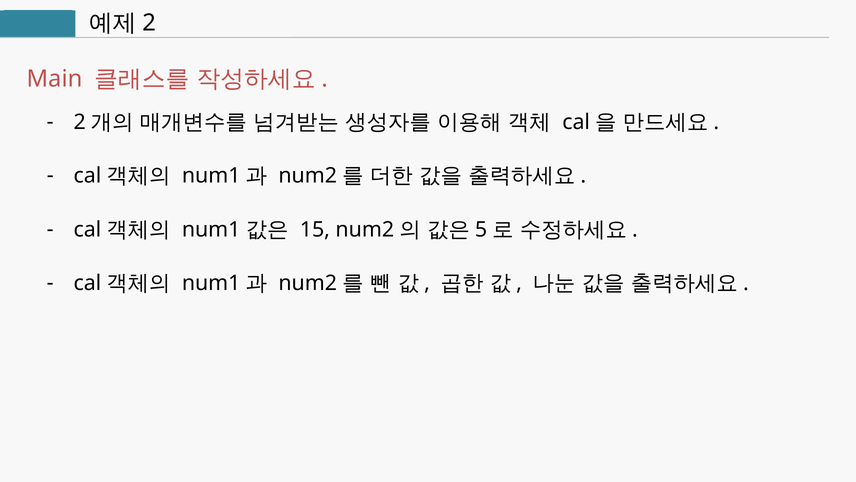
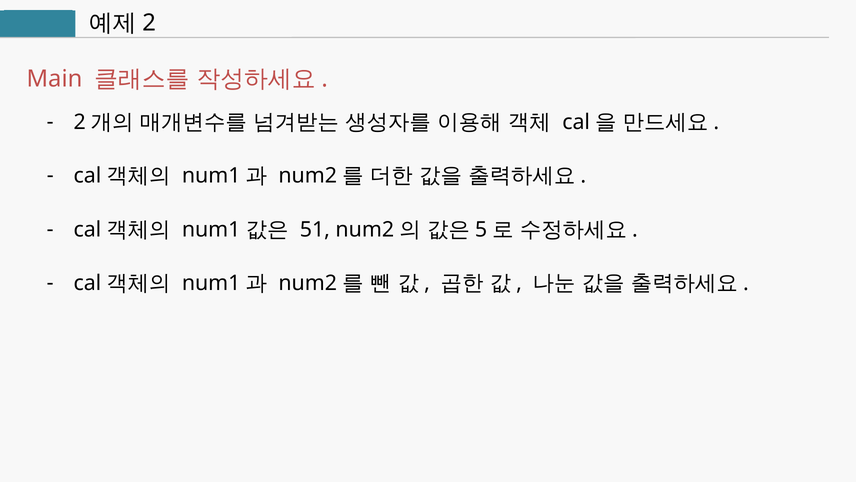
15: 15 -> 51 (315, 229)
